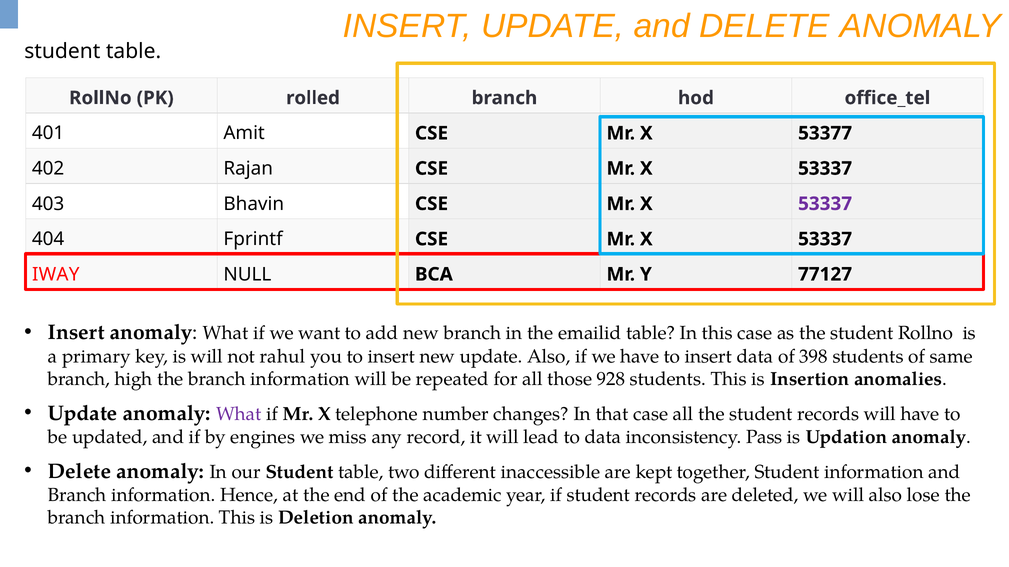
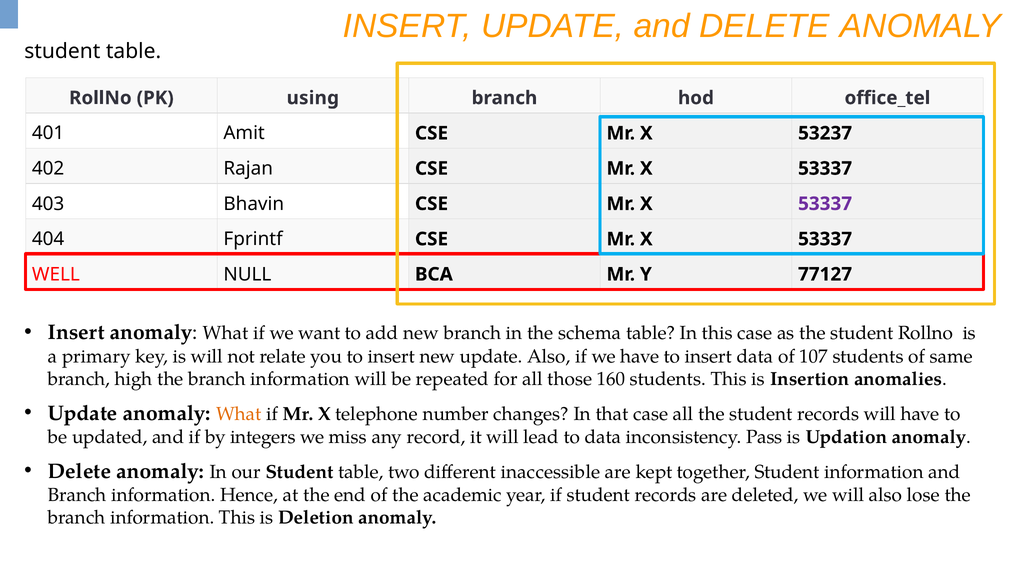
rolled: rolled -> using (313, 98)
53377: 53377 -> 53237 (825, 133)
IWAY: IWAY -> WELL (56, 275)
emailid: emailid -> schema (590, 334)
rahul: rahul -> relate (283, 357)
398: 398 -> 107 (814, 357)
928: 928 -> 160 (611, 379)
What colour: purple -> orange (239, 414)
engines: engines -> integers (263, 437)
